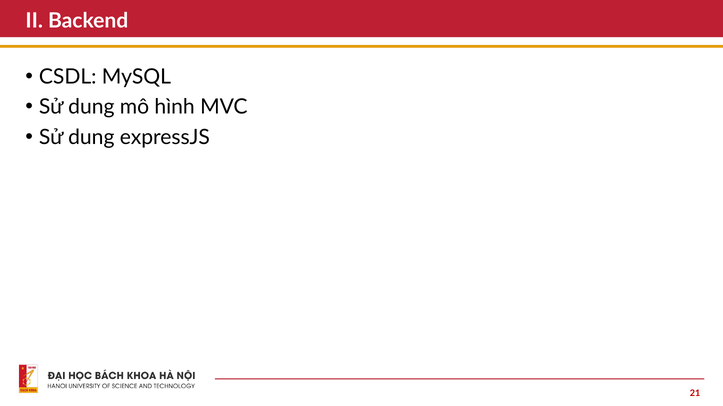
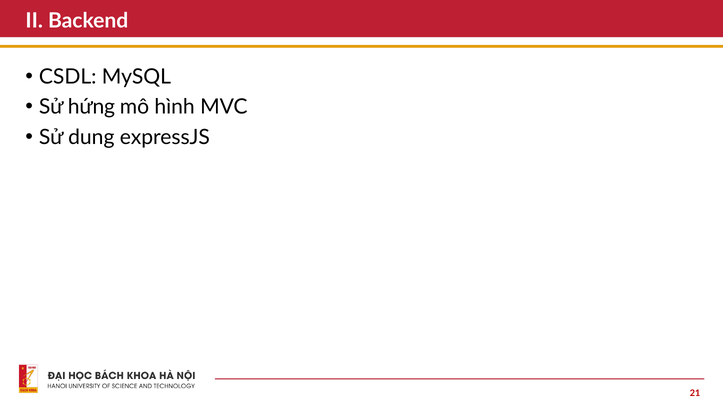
dung: dung -> hứng (91, 107)
